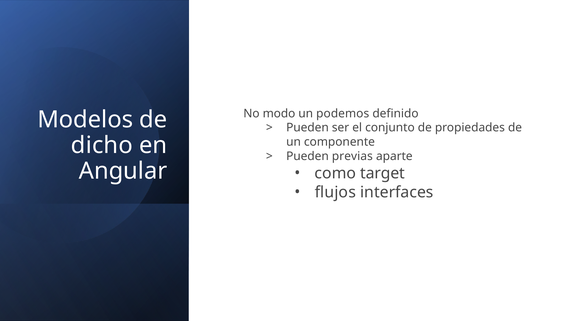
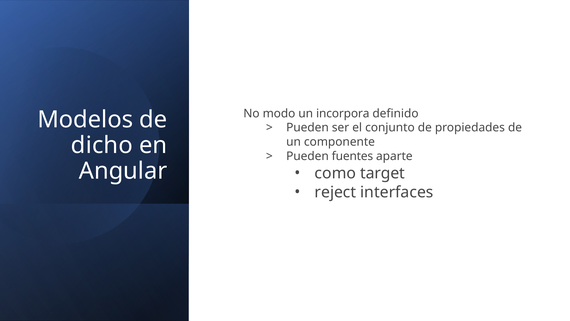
podemos: podemos -> incorpora (343, 113)
previas: previas -> fuentes (352, 156)
flujos: flujos -> reject (335, 192)
